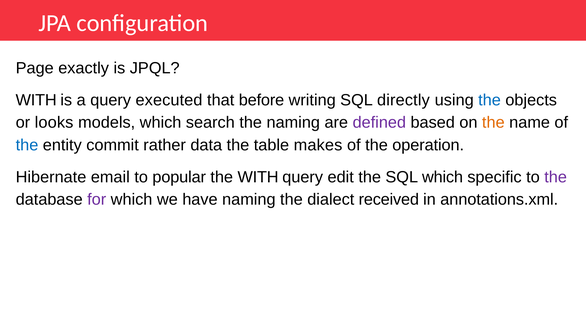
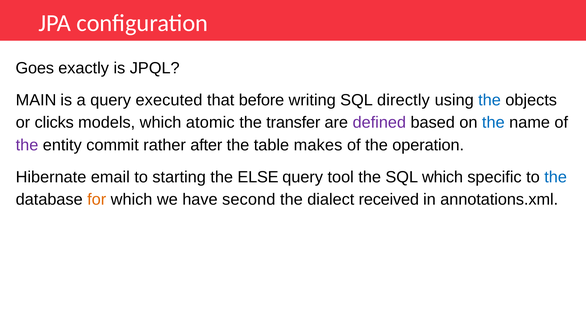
Page: Page -> Goes (35, 68)
WITH: WITH -> MAIN (36, 100)
looks: looks -> clicks (54, 123)
search: search -> atomic (210, 123)
the naming: naming -> transfer (293, 123)
the colour: orange -> blue (493, 123)
the colour: blue -> purple (27, 145)
data: data -> after (206, 145)
popular: popular -> starting (179, 178)
the WITH: WITH -> ELSE (258, 178)
edit: edit -> tool (341, 178)
the colour: purple -> blue (556, 178)
for colour: purple -> orange (97, 200)
have naming: naming -> second (249, 200)
